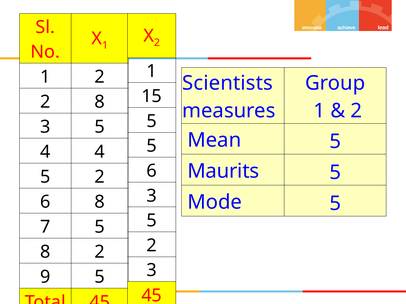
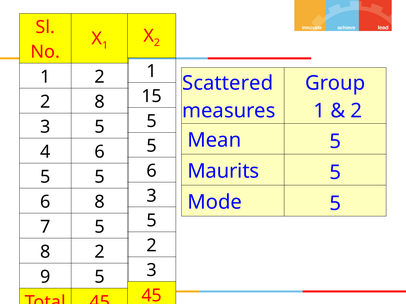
Scientists: Scientists -> Scattered (228, 83)
4 4: 4 -> 6 (100, 152)
2: 2 -> 5 (100, 177)
